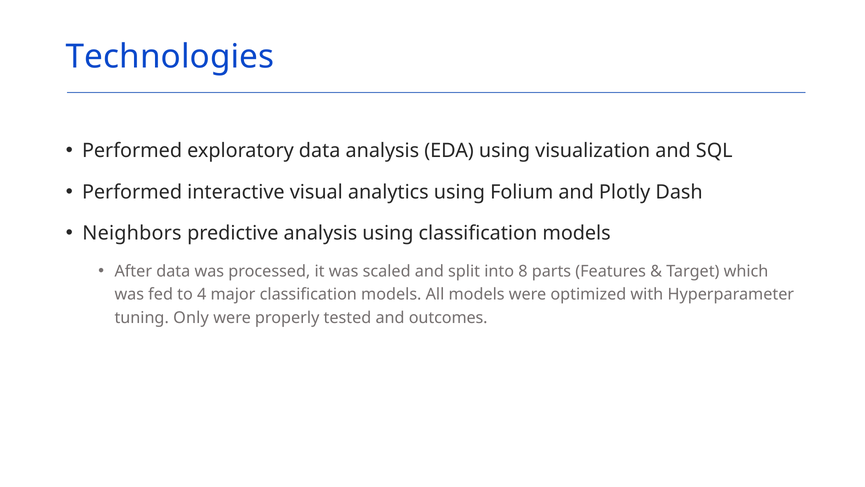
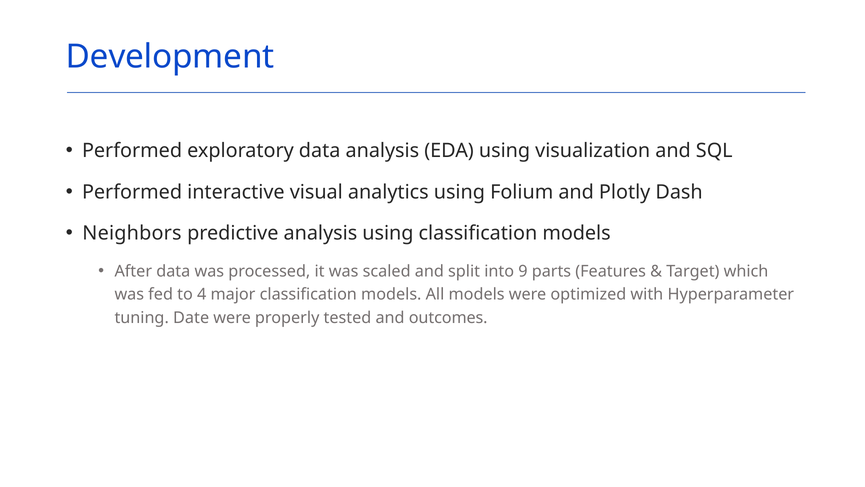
Technologies: Technologies -> Development (170, 56)
8: 8 -> 9 (523, 271)
Only: Only -> Date (191, 318)
